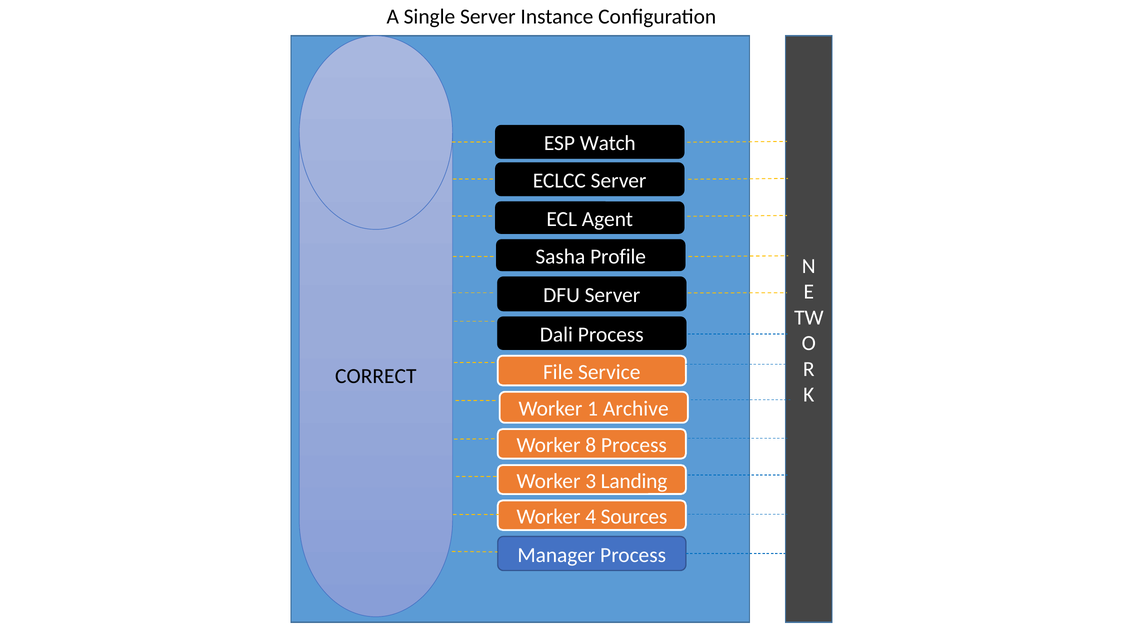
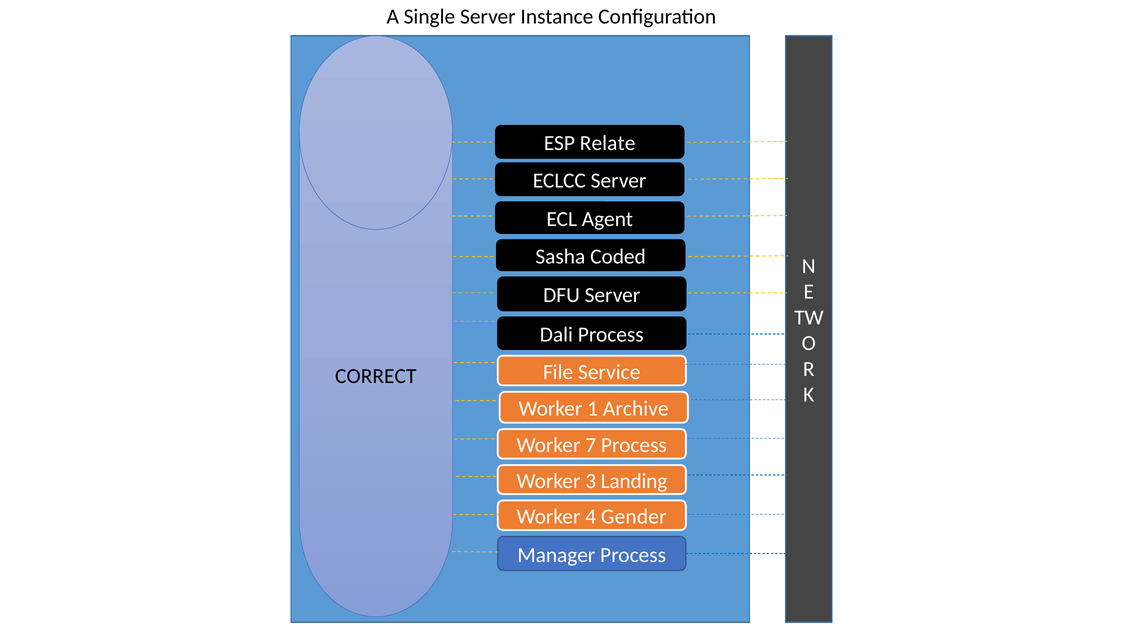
Watch: Watch -> Relate (608, 143)
Profile: Profile -> Coded (618, 256)
8: 8 -> 7 (591, 445)
Sources: Sources -> Gender (634, 516)
